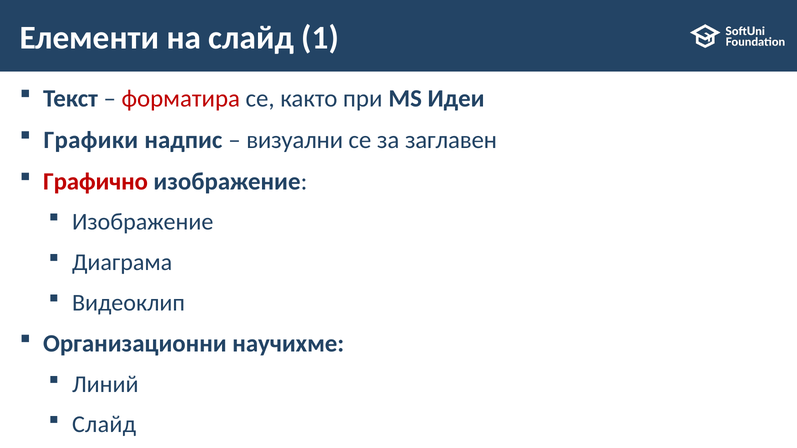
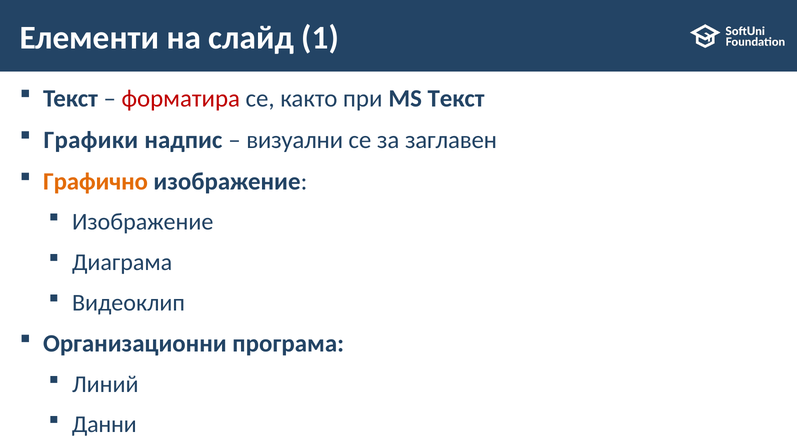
MS Идеи: Идеи -> Текст (456, 99)
Графично colour: red -> orange (96, 181)
научихме: научихме -> програма (288, 344)
Слайд: Слайд -> Данни (104, 425)
